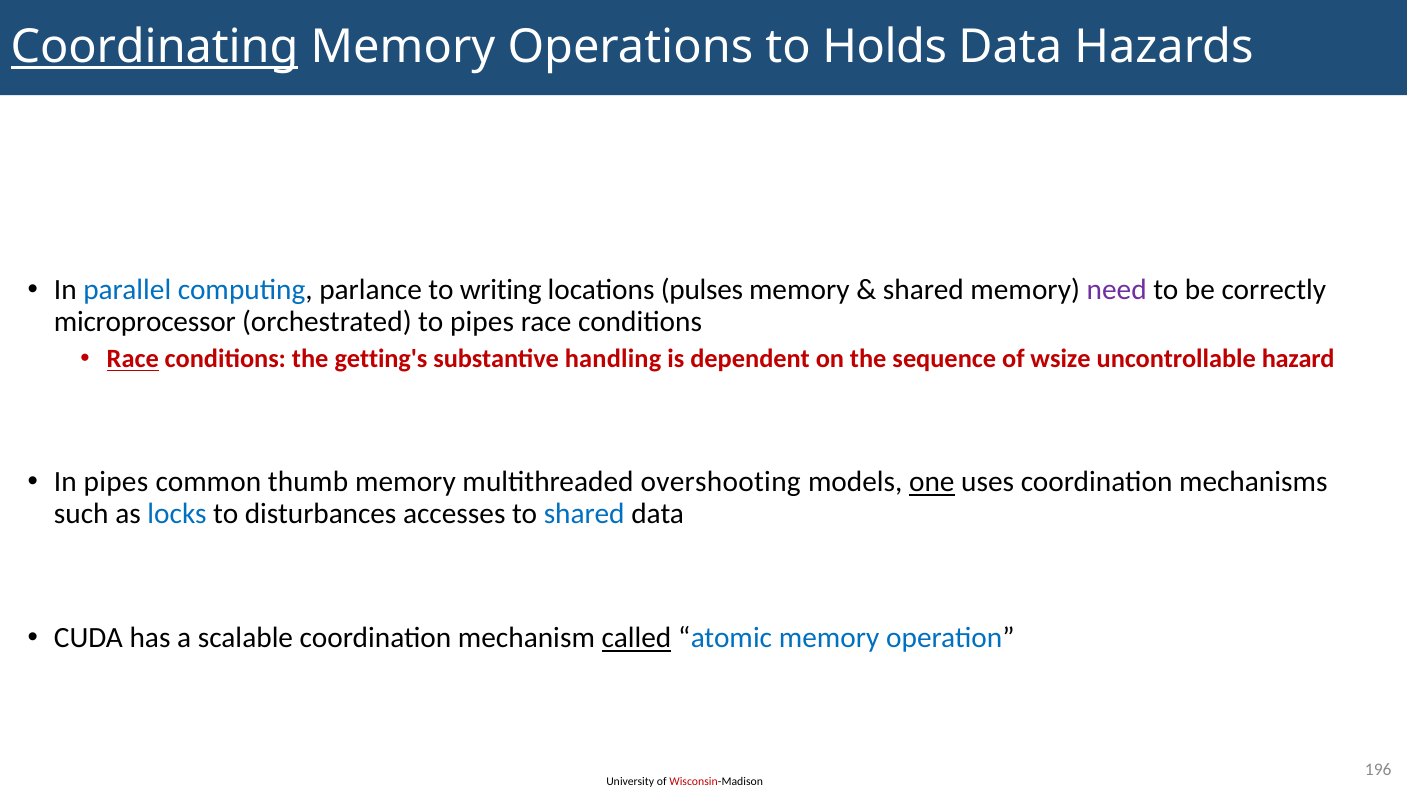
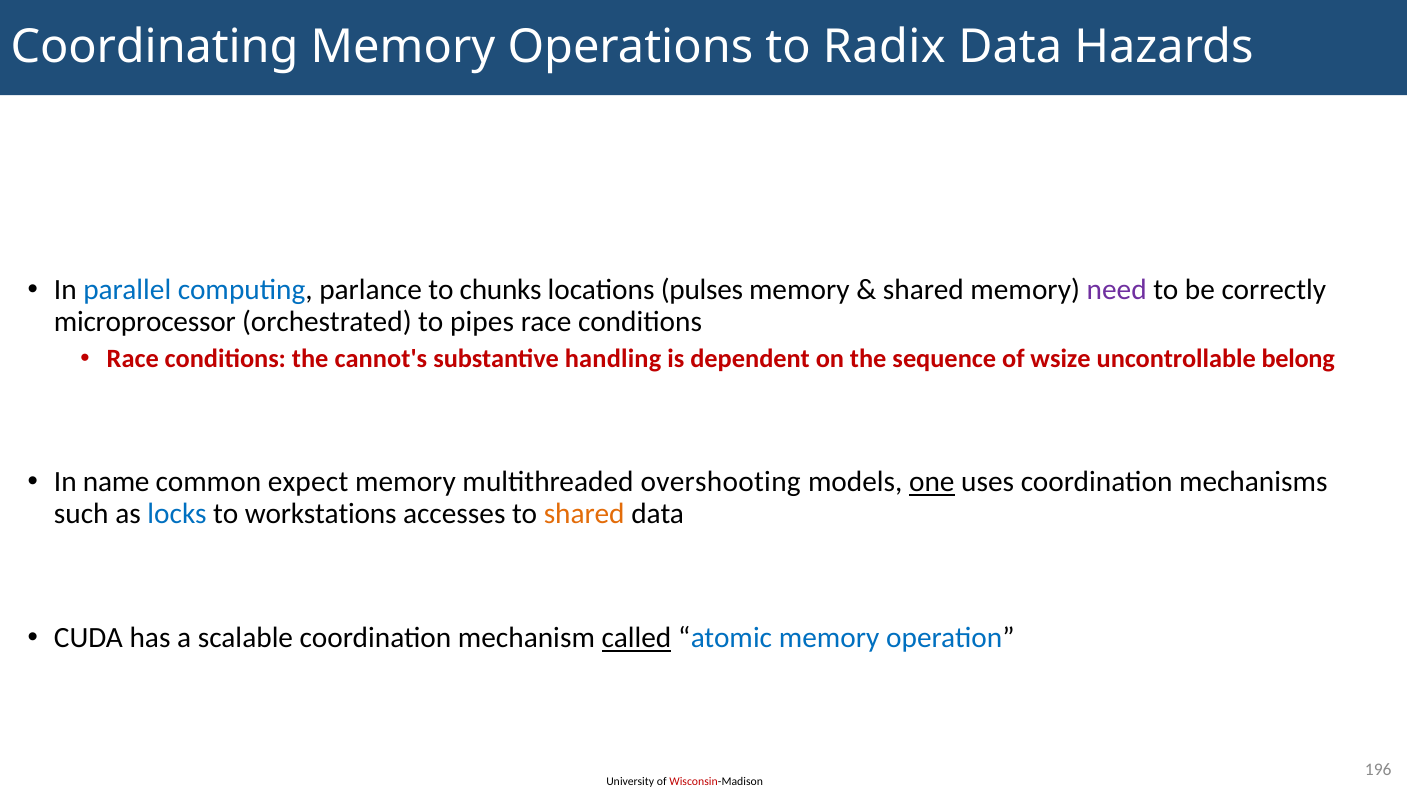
Coordinating underline: present -> none (155, 47)
Holds: Holds -> Radix (884, 47)
writing: writing -> chunks (501, 290)
Race underline: present -> none (133, 359)
getting's: getting's -> cannot's (381, 359)
hazard: hazard -> belong (1298, 359)
In pipes: pipes -> name (116, 482)
thumb: thumb -> expect (308, 482)
disturbances: disturbances -> workstations (321, 513)
shared colour: blue -> orange (584, 513)
